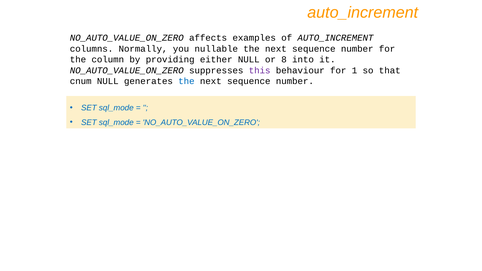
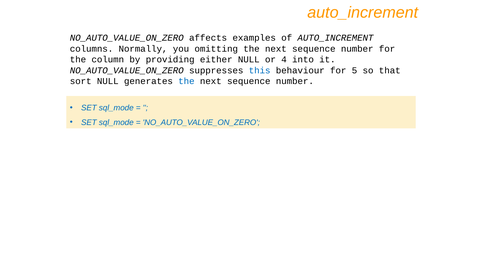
nullable: nullable -> omitting (216, 49)
8: 8 -> 4 (284, 60)
this colour: purple -> blue (260, 70)
1: 1 -> 5 (355, 70)
cnum: cnum -> sort (81, 81)
